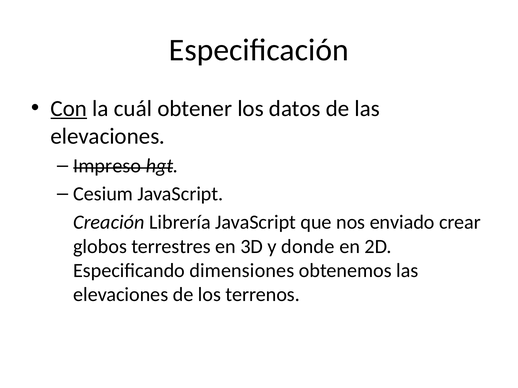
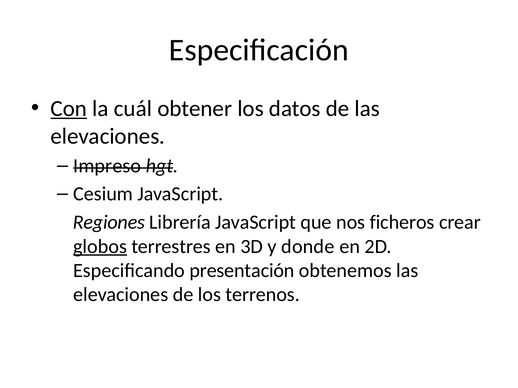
Creación: Creación -> Regiones (109, 222)
enviado: enviado -> ficheros (402, 222)
globos underline: none -> present (100, 247)
dimensiones: dimensiones -> presentación (242, 271)
